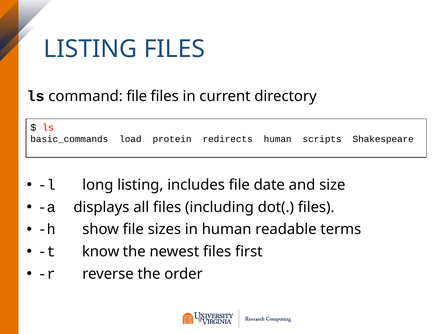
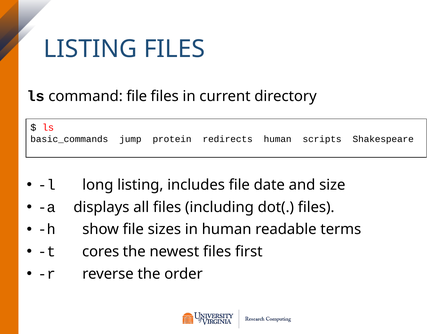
load: load -> jump (130, 139)
know: know -> cores (101, 251)
